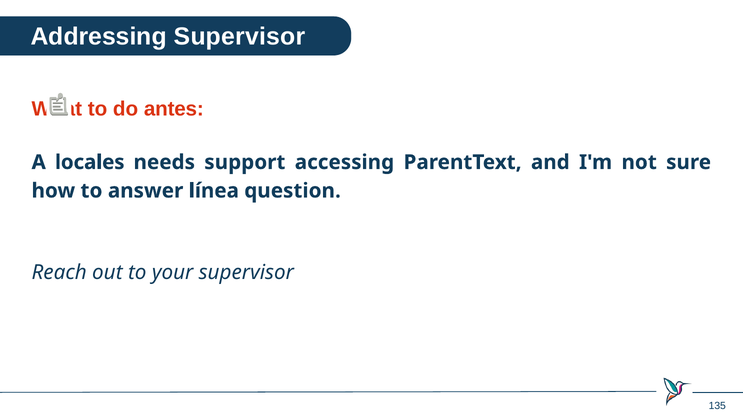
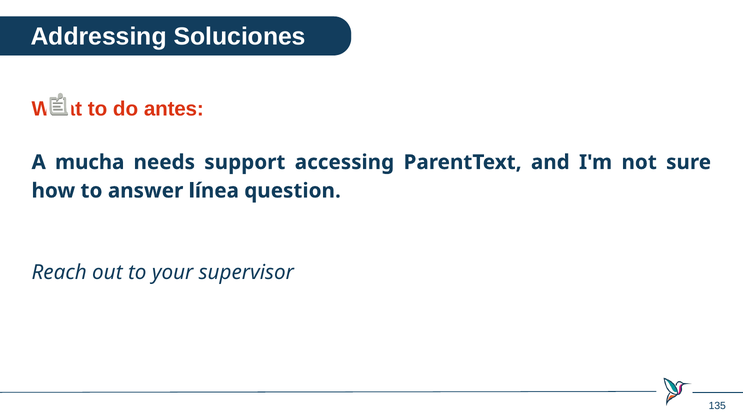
Addressing Supervisor: Supervisor -> Soluciones (240, 36)
locales: locales -> mucha (90, 162)
